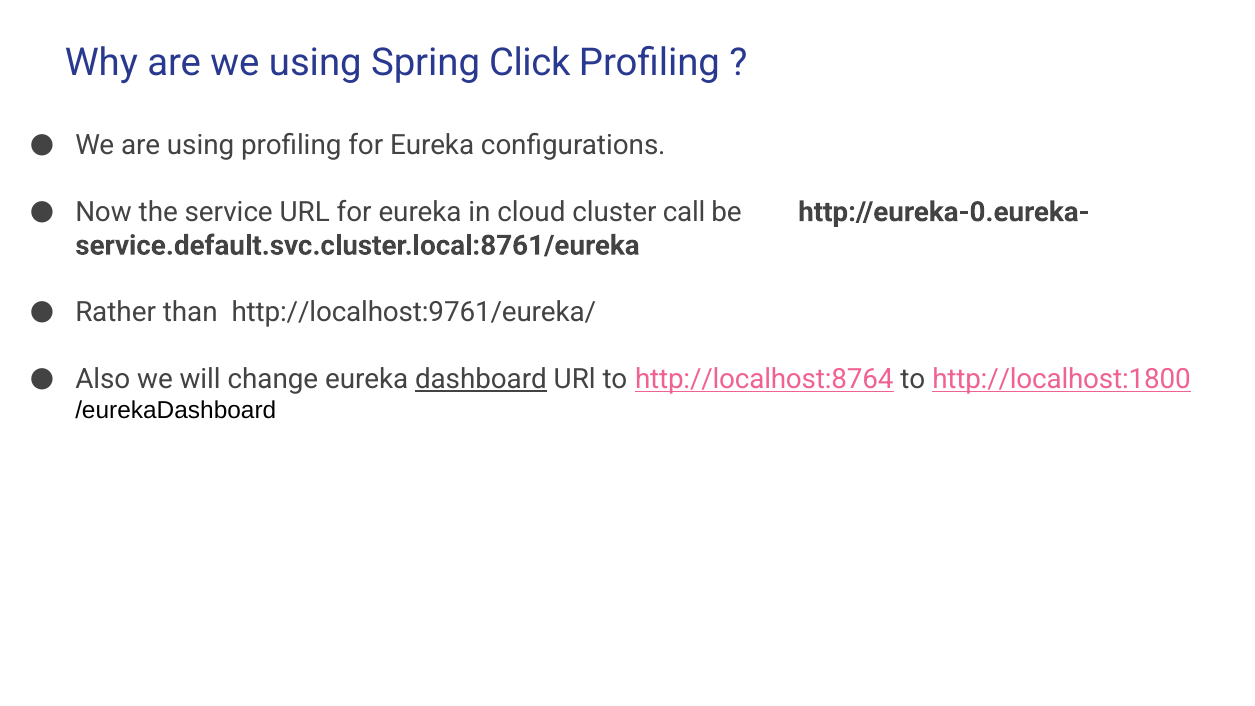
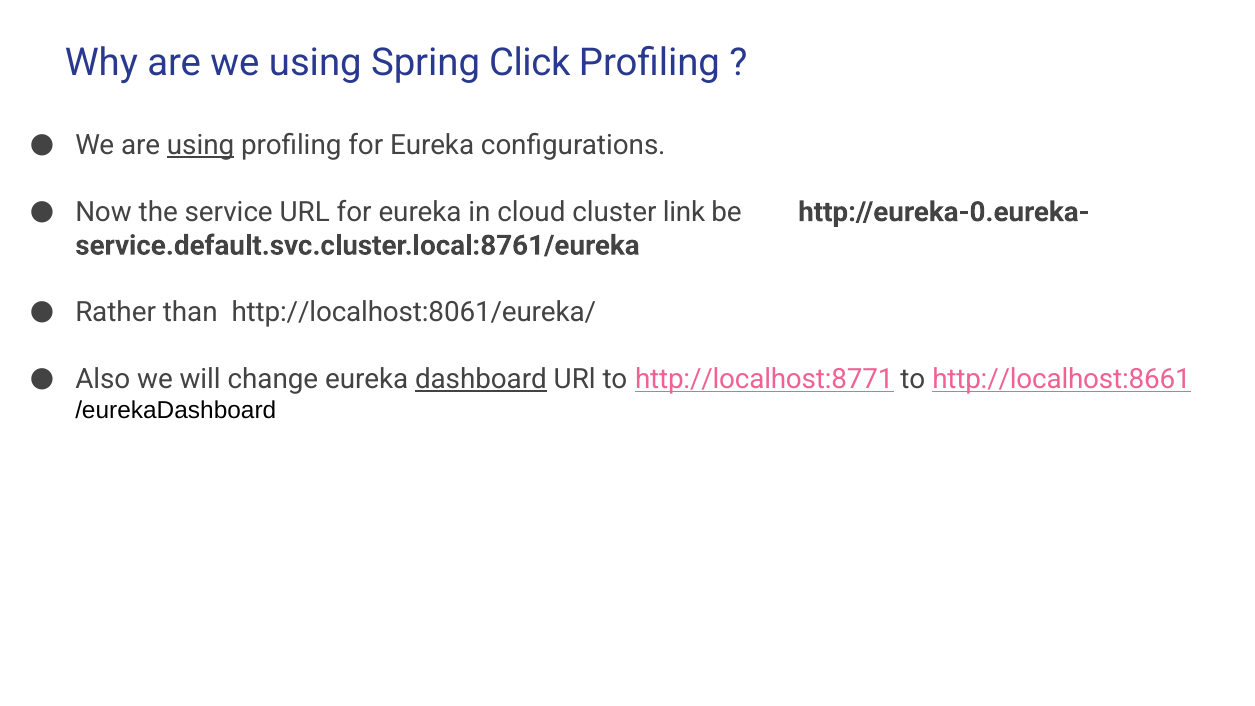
using underline: none -> present (201, 145)
call: call -> link (684, 212)
http://localhost:9761/eureka/: http://localhost:9761/eureka/ -> http://localhost:8061/eureka/ (414, 312)
http://localhost:8764: http://localhost:8764 -> http://localhost:8771 (764, 379)
http://localhost:1800: http://localhost:1800 -> http://localhost:8661 (1061, 379)
